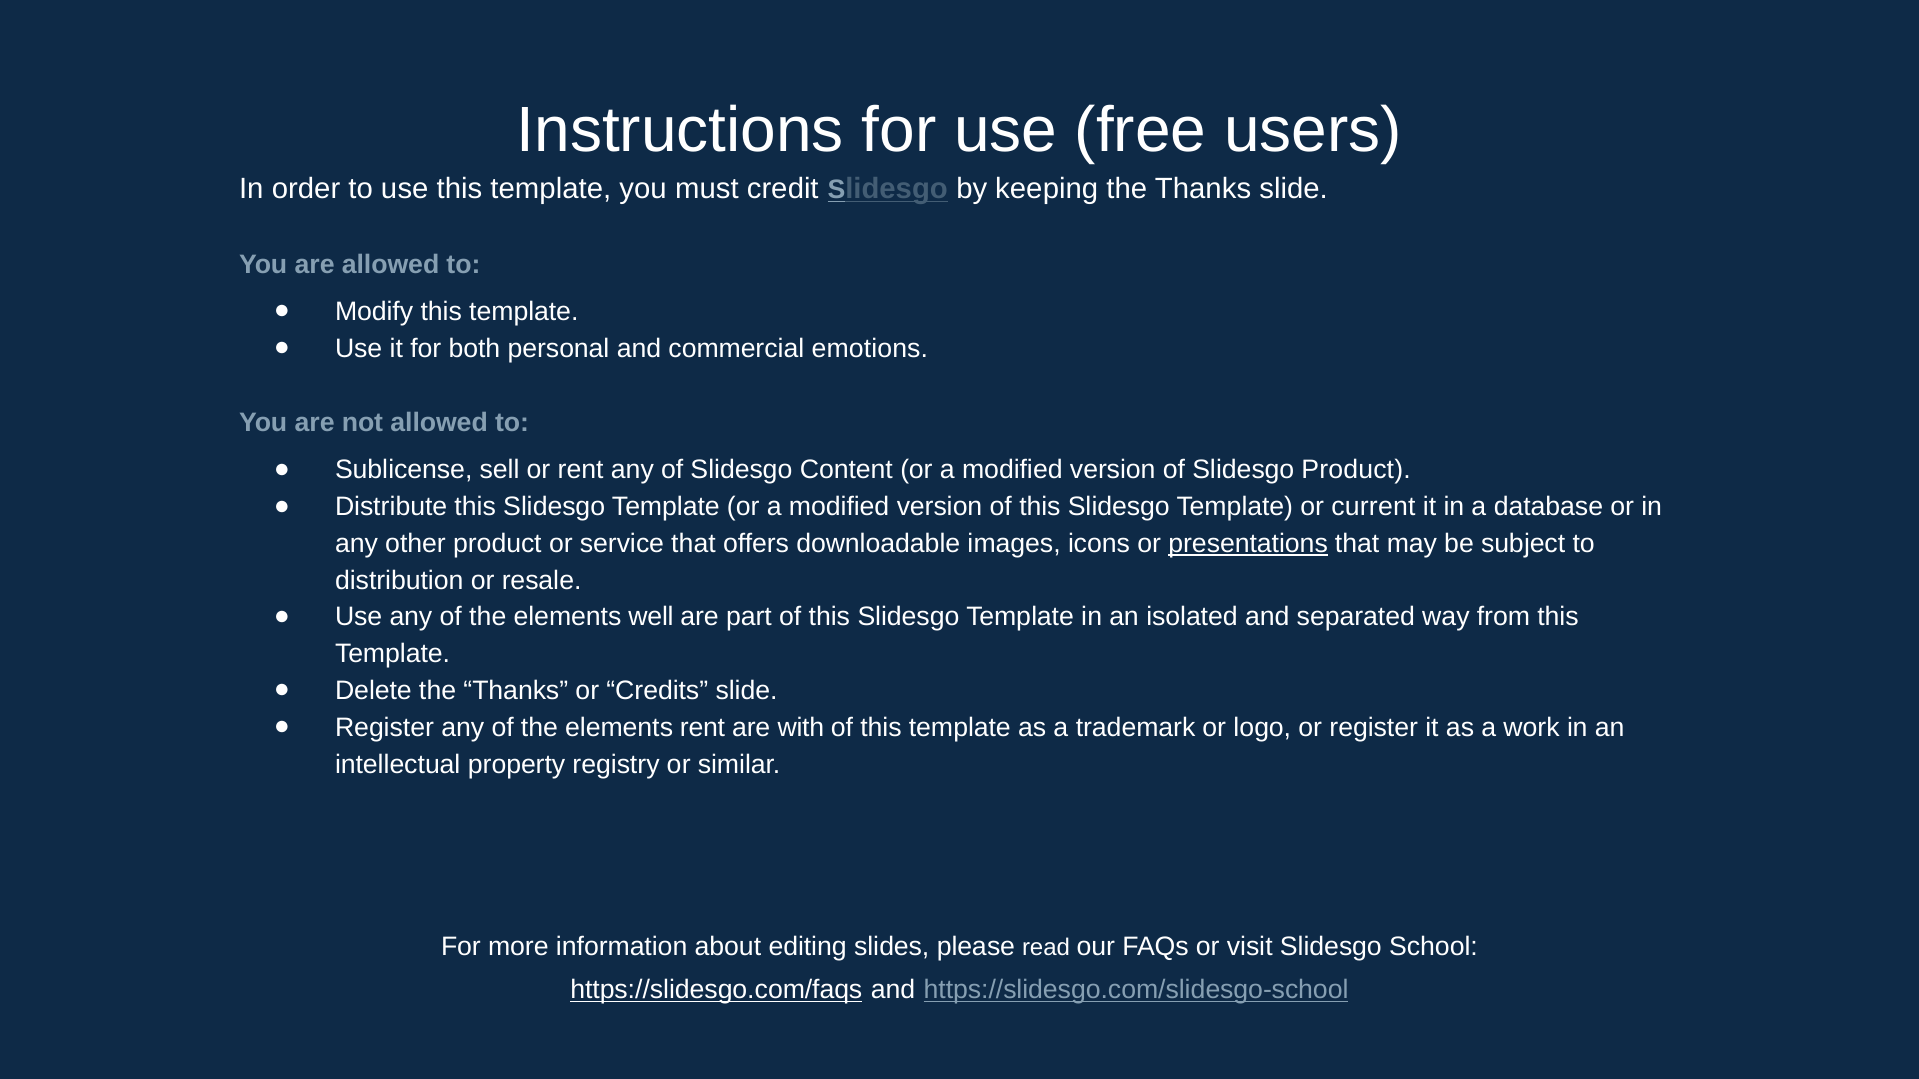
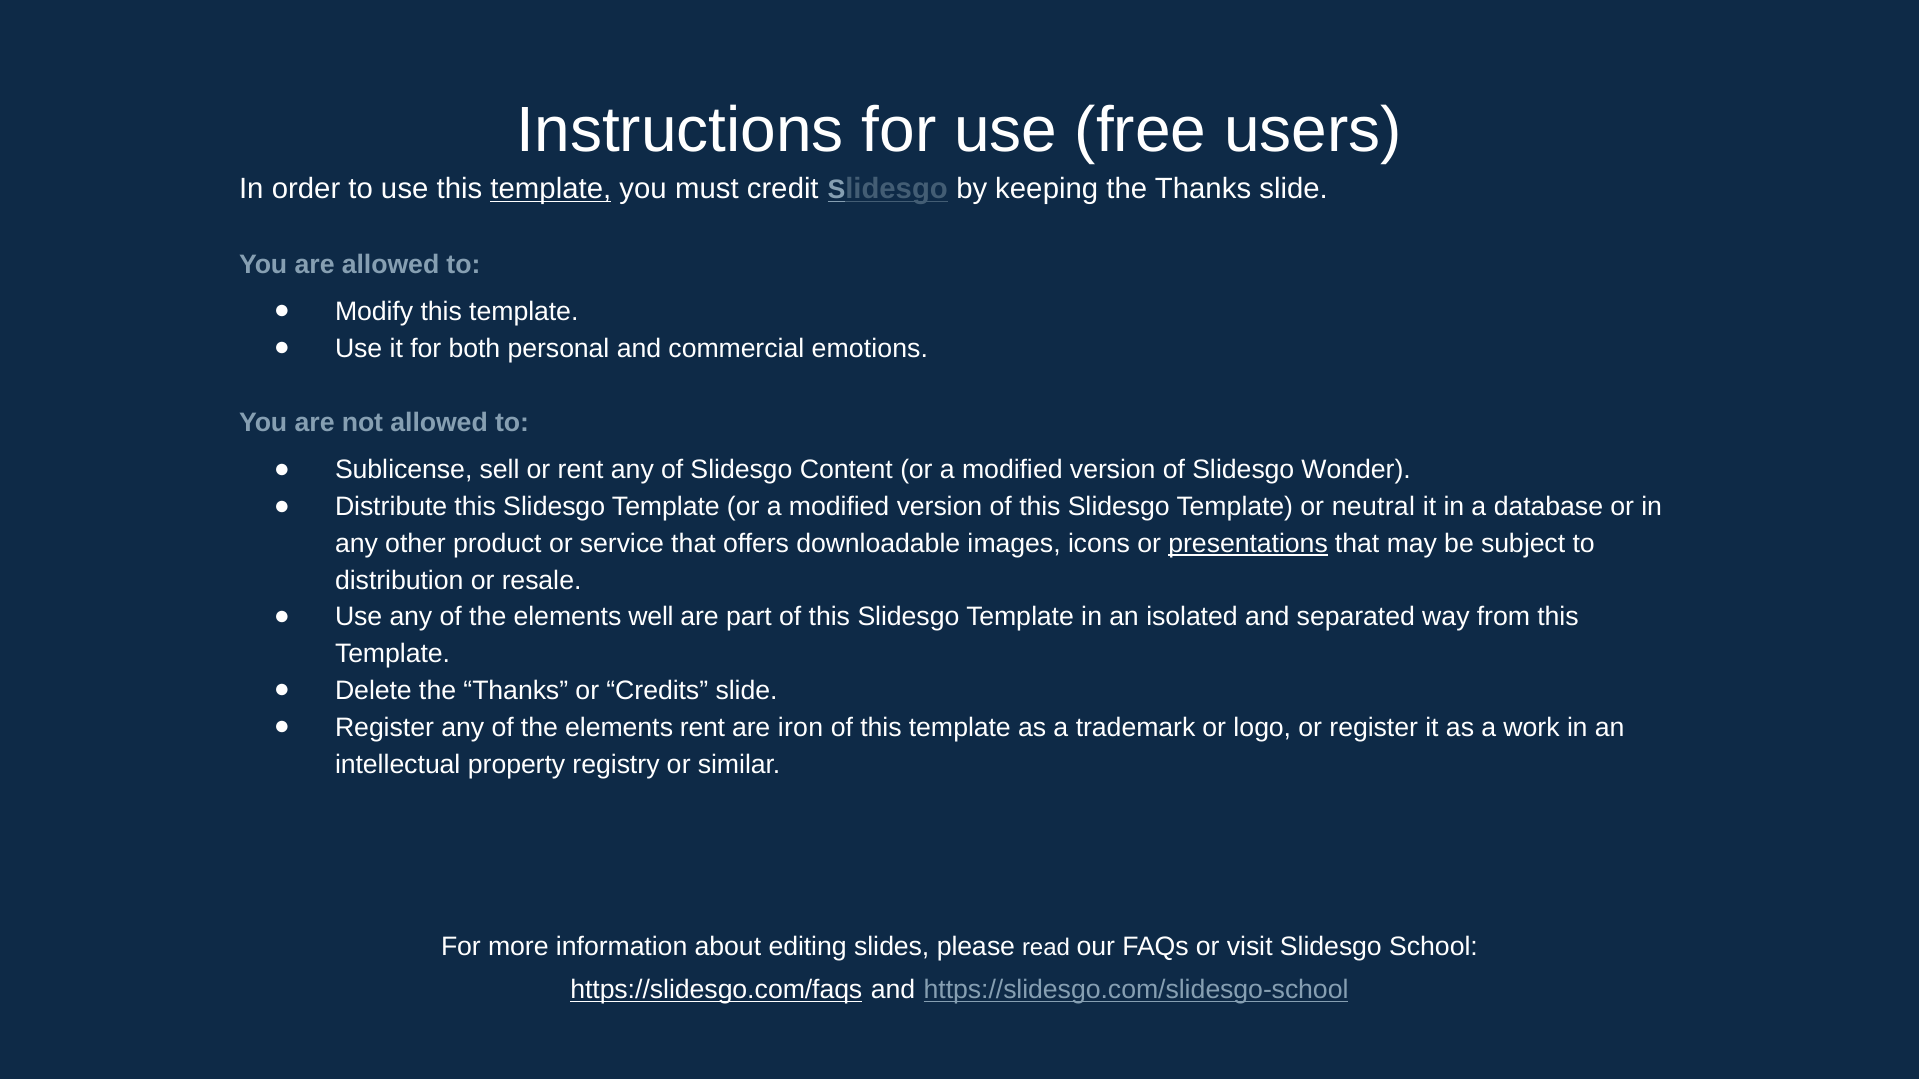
template underline: none -> present (551, 189)
Slidesgo Product: Product -> Wonder (1356, 470)
current: current -> neutral (1373, 507)
with: with -> iron (801, 728)
